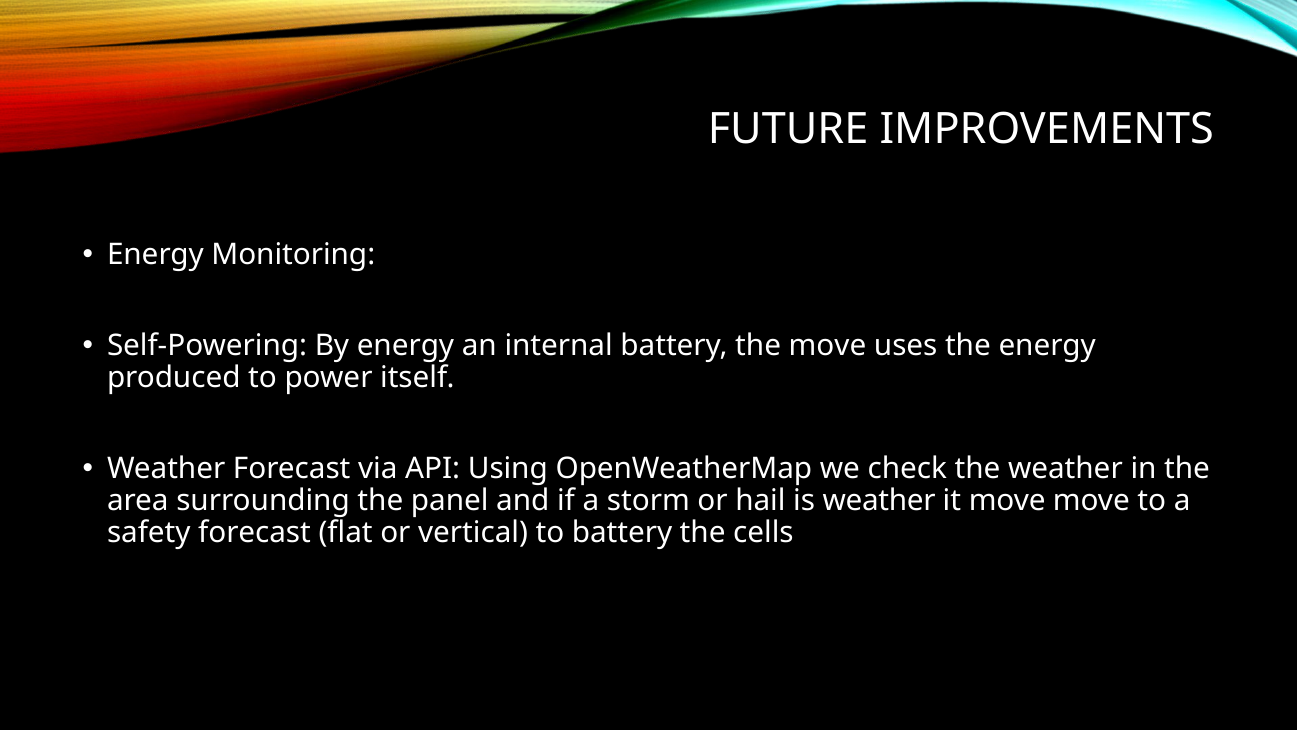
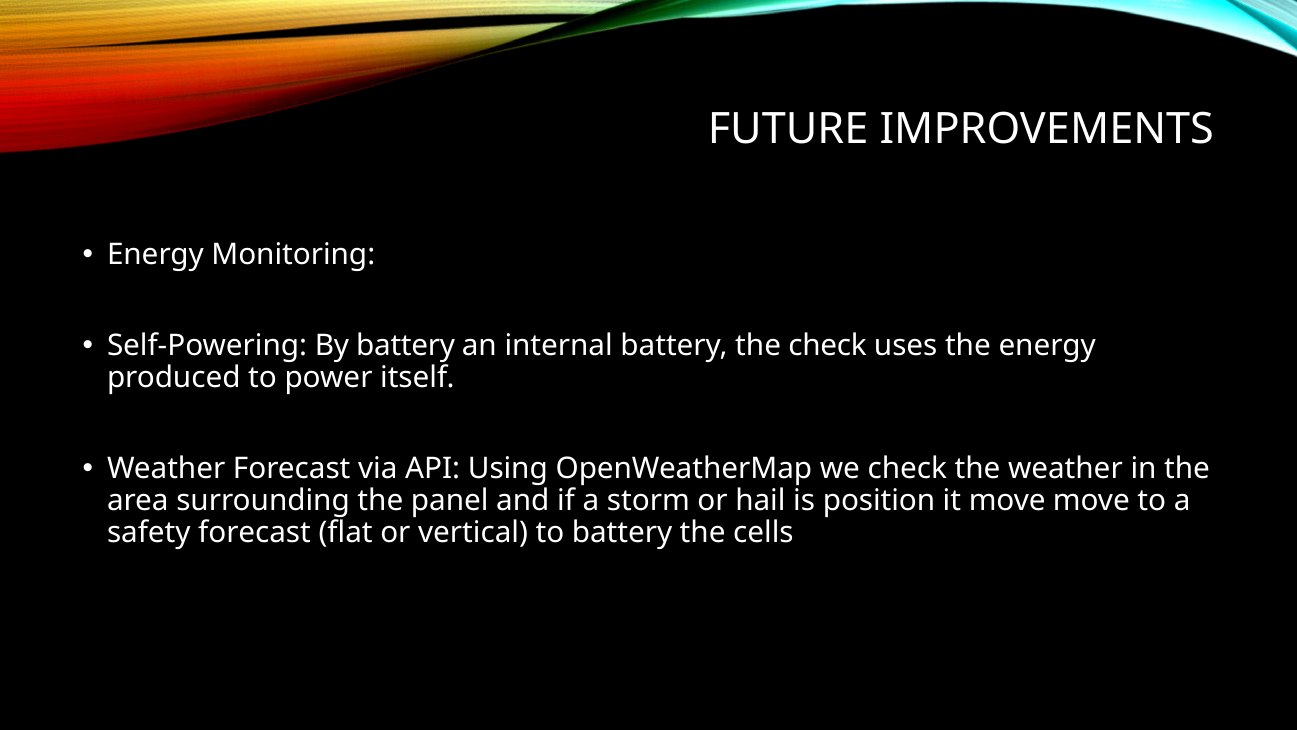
By energy: energy -> battery (406, 345)
the move: move -> check (828, 345)
is weather: weather -> position (879, 501)
